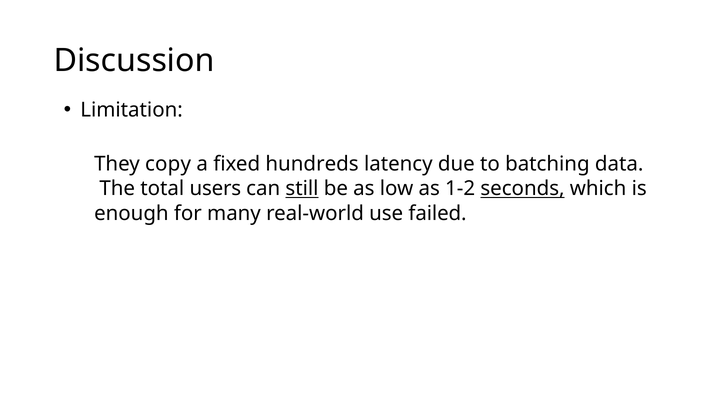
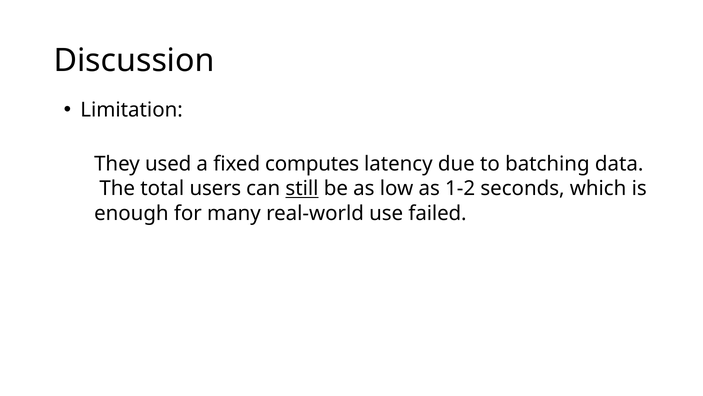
copy: copy -> used (168, 164)
hundreds: hundreds -> computes (312, 164)
seconds underline: present -> none (523, 188)
